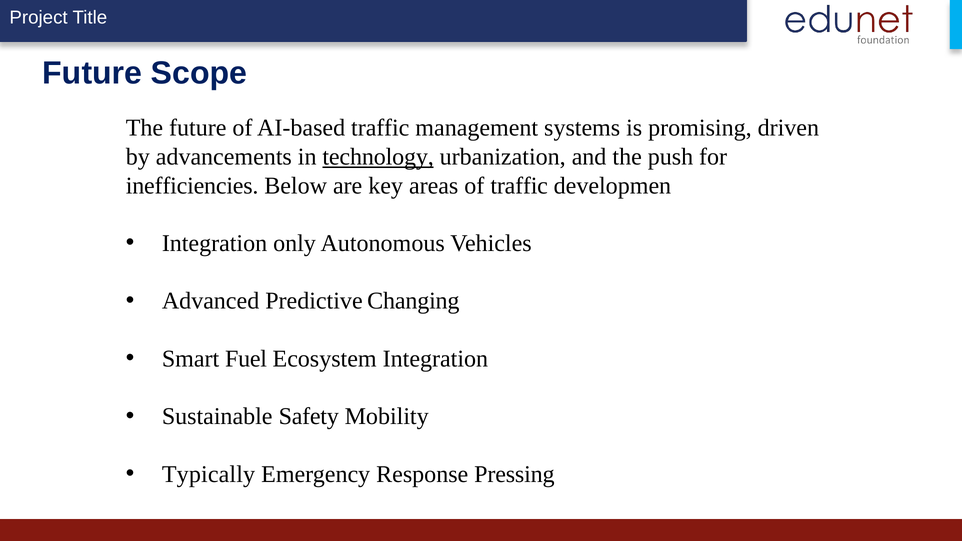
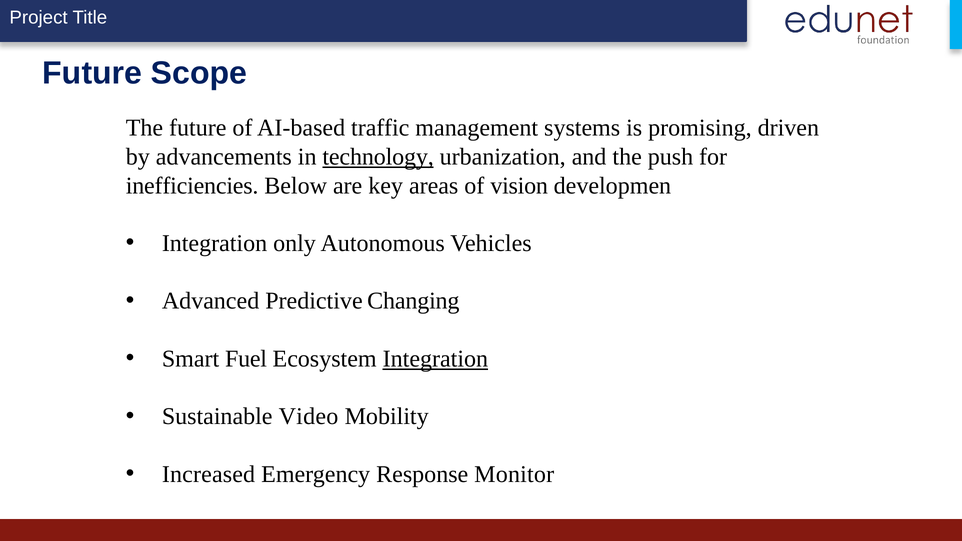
of traffic: traffic -> vision (519, 186)
Integration underline: none -> present (435, 359)
Safety: Safety -> Video (308, 417)
Typically: Typically -> Increased (209, 474)
Pressing: Pressing -> Monitor (514, 474)
